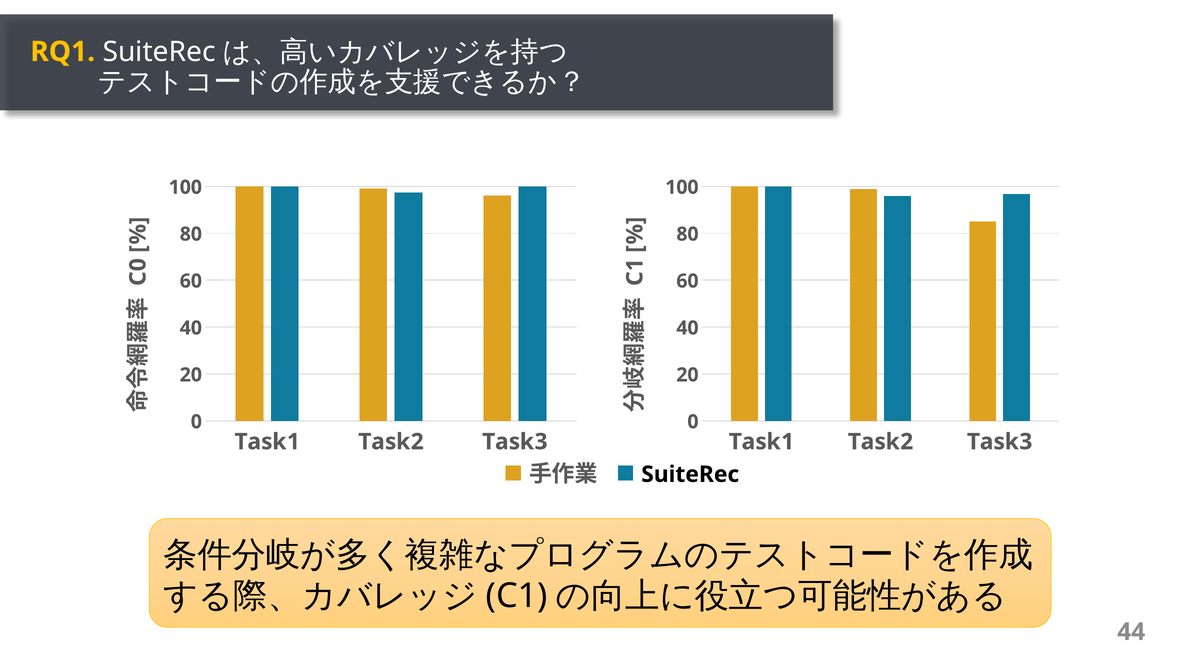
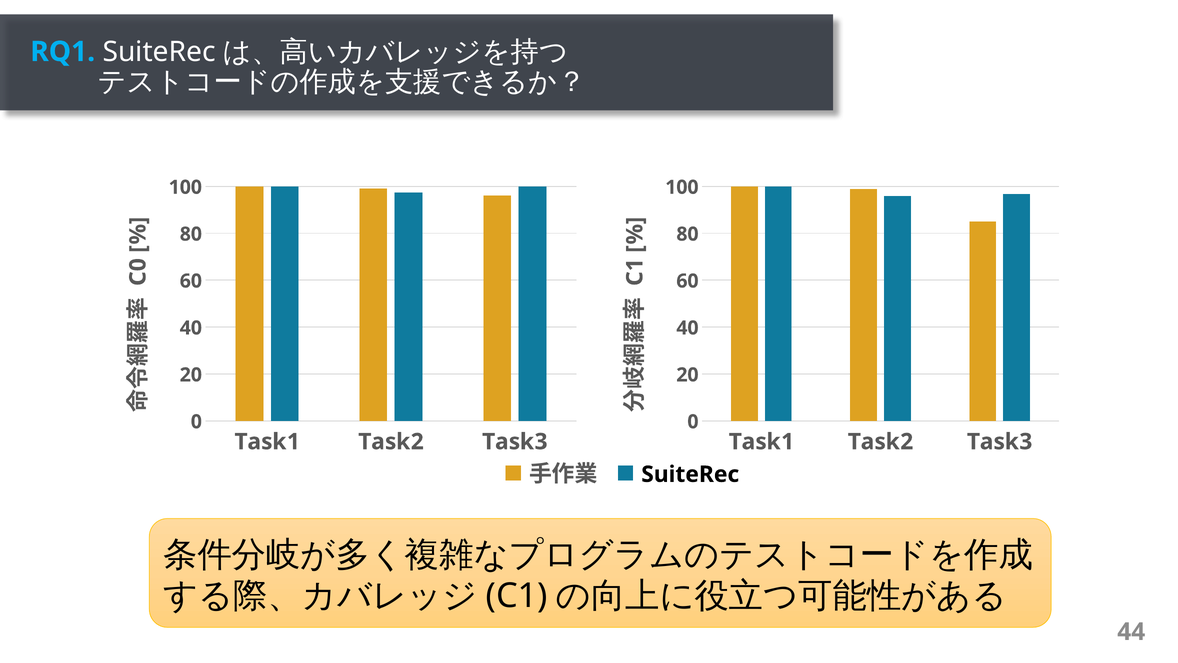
RQ1 colour: yellow -> light blue (63, 52)
